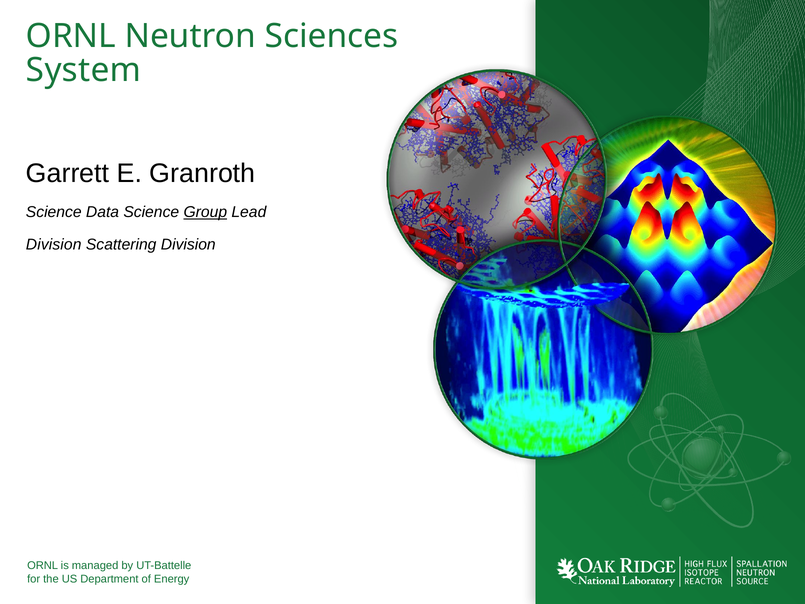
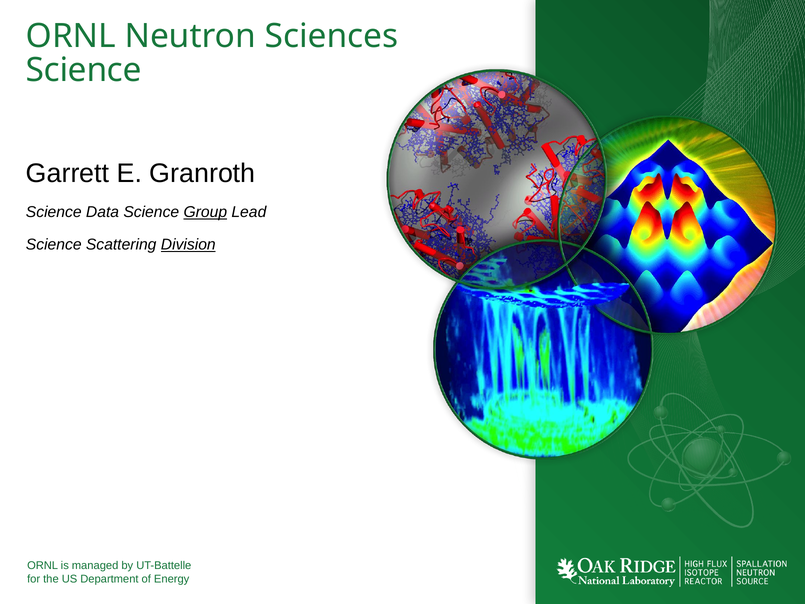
System: System -> Science (84, 70)
Division: Division -> Science (54, 245)
Division underline: none -> present (188, 245)
